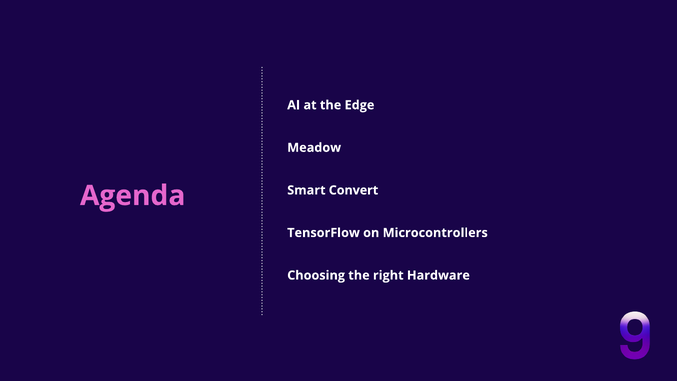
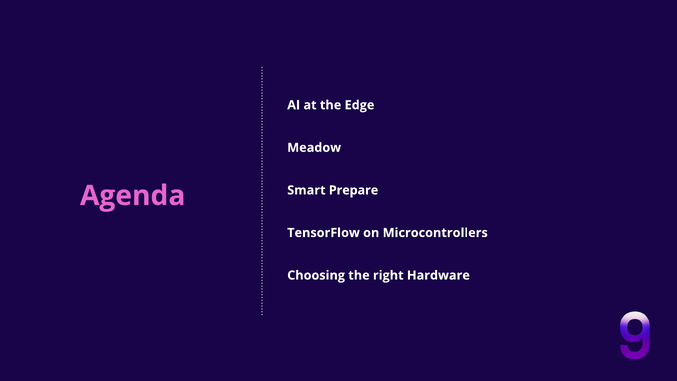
Convert: Convert -> Prepare (353, 190)
